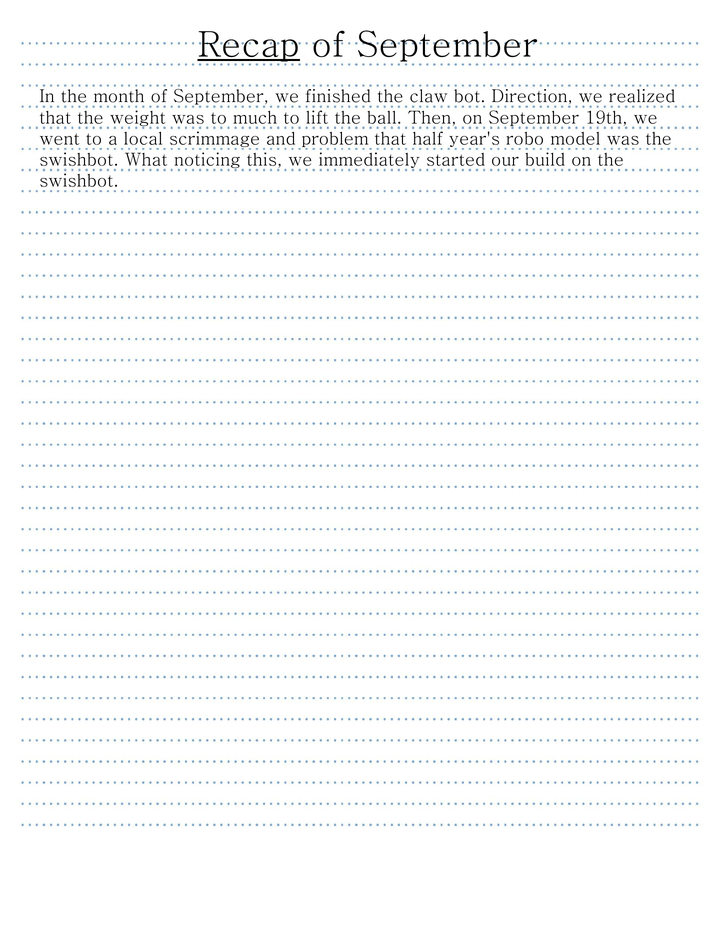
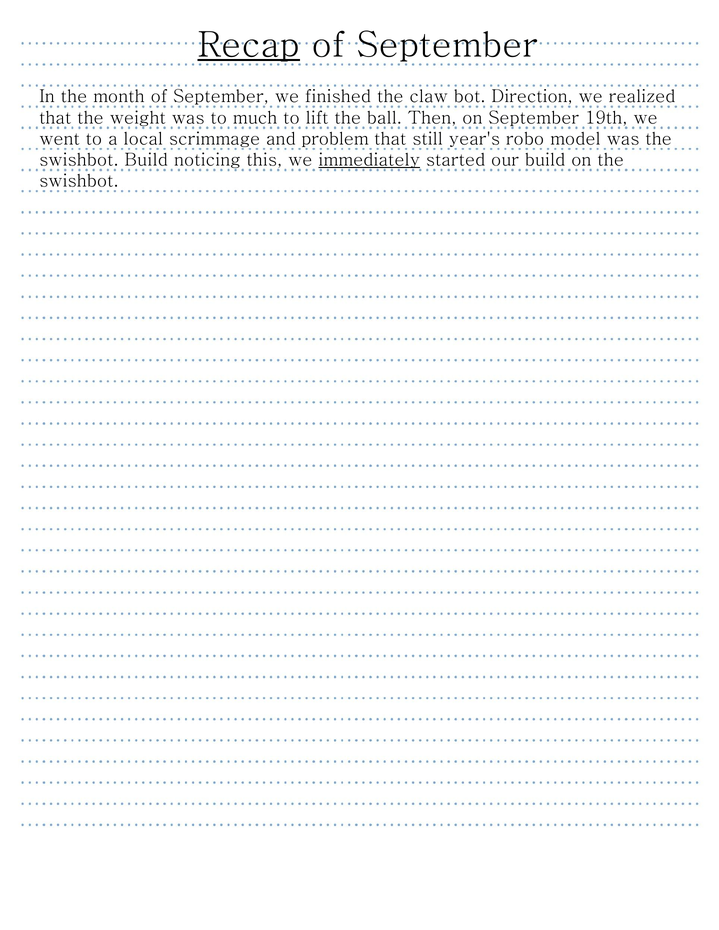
half: half -> still (428, 139)
swishbot What: What -> Build (146, 160)
immediately underline: none -> present (369, 160)
